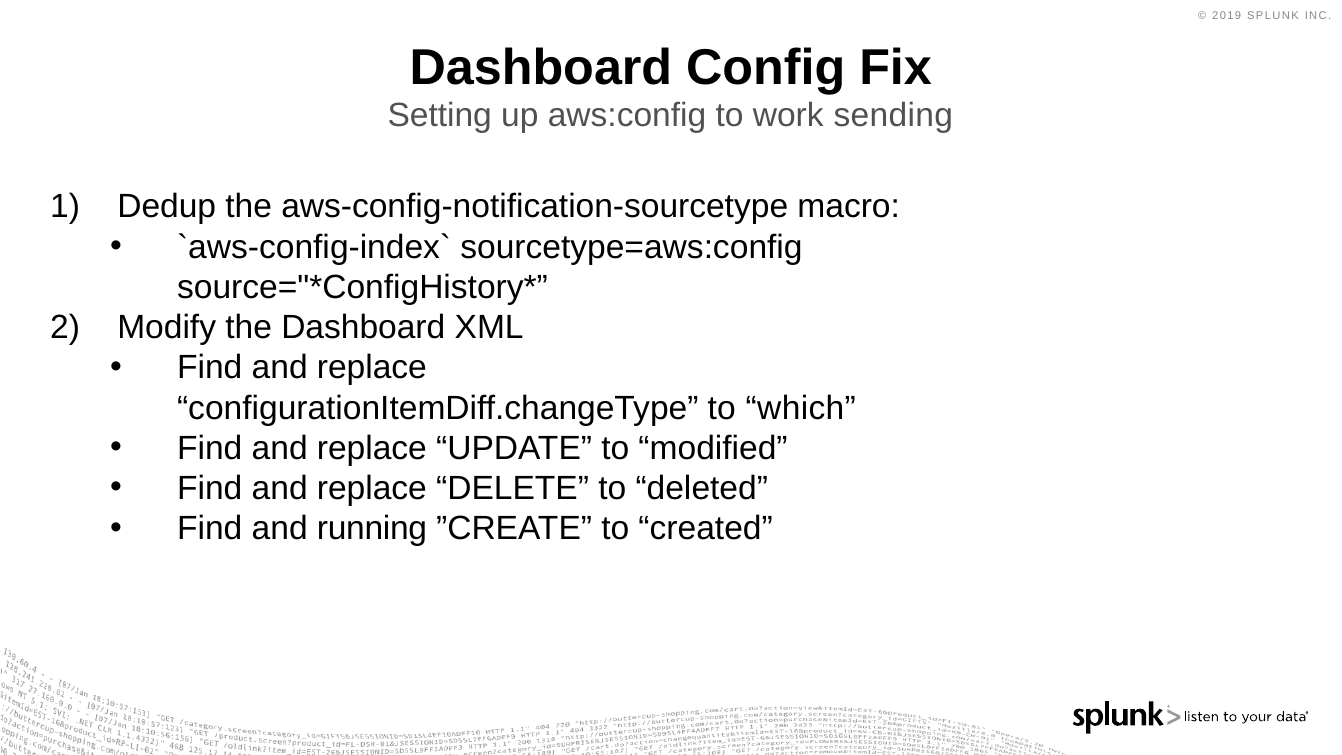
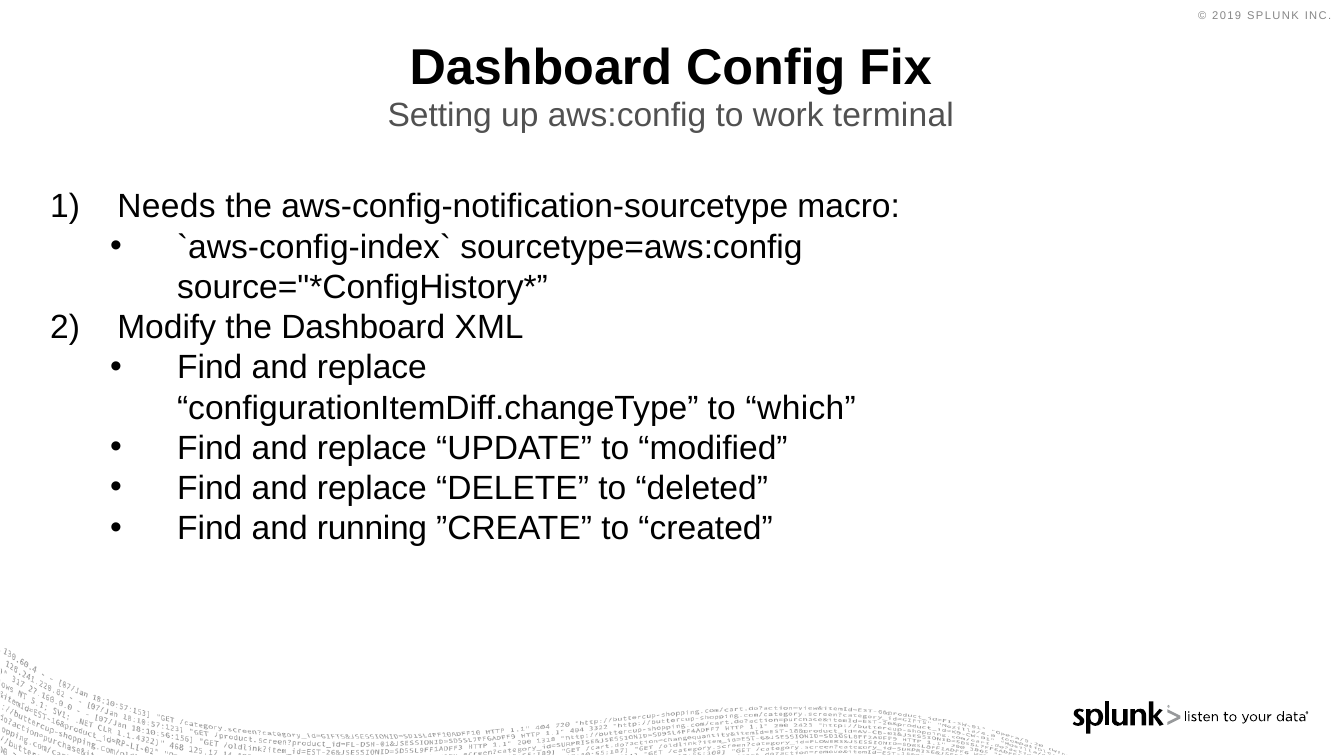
sending: sending -> terminal (893, 115)
Dedup: Dedup -> Needs (167, 207)
